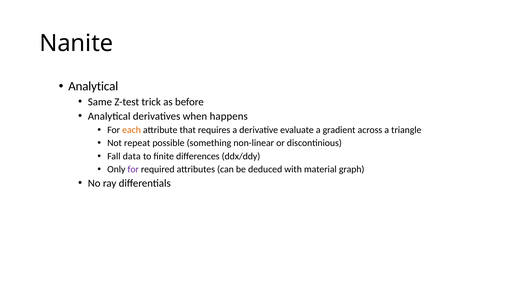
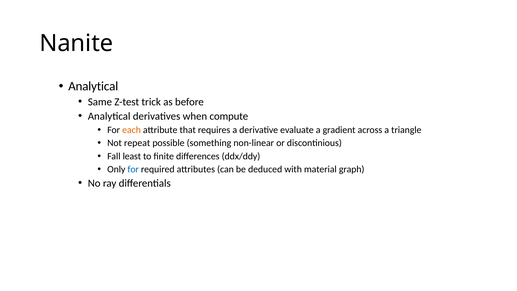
happens: happens -> compute (229, 116)
data: data -> least (132, 156)
for colour: purple -> blue (133, 169)
